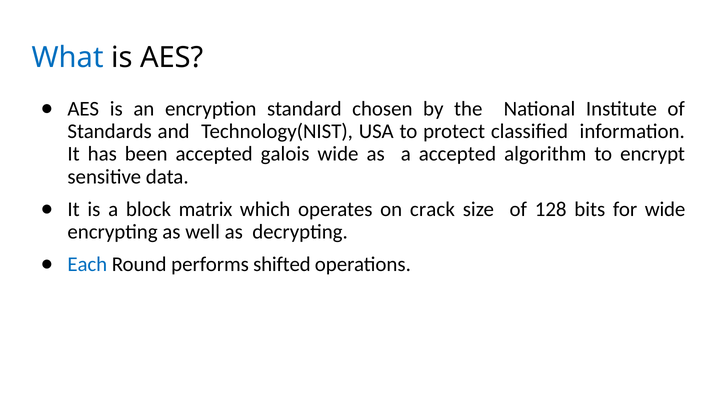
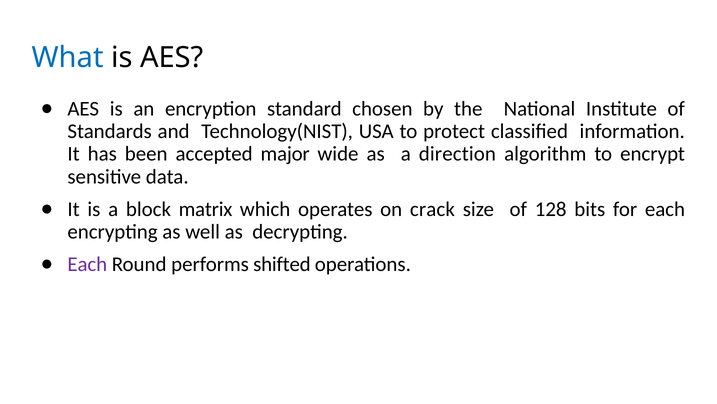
galois: galois -> major (285, 154)
a accepted: accepted -> direction (457, 154)
for wide: wide -> each (665, 209)
Each colour: blue -> purple (87, 264)
